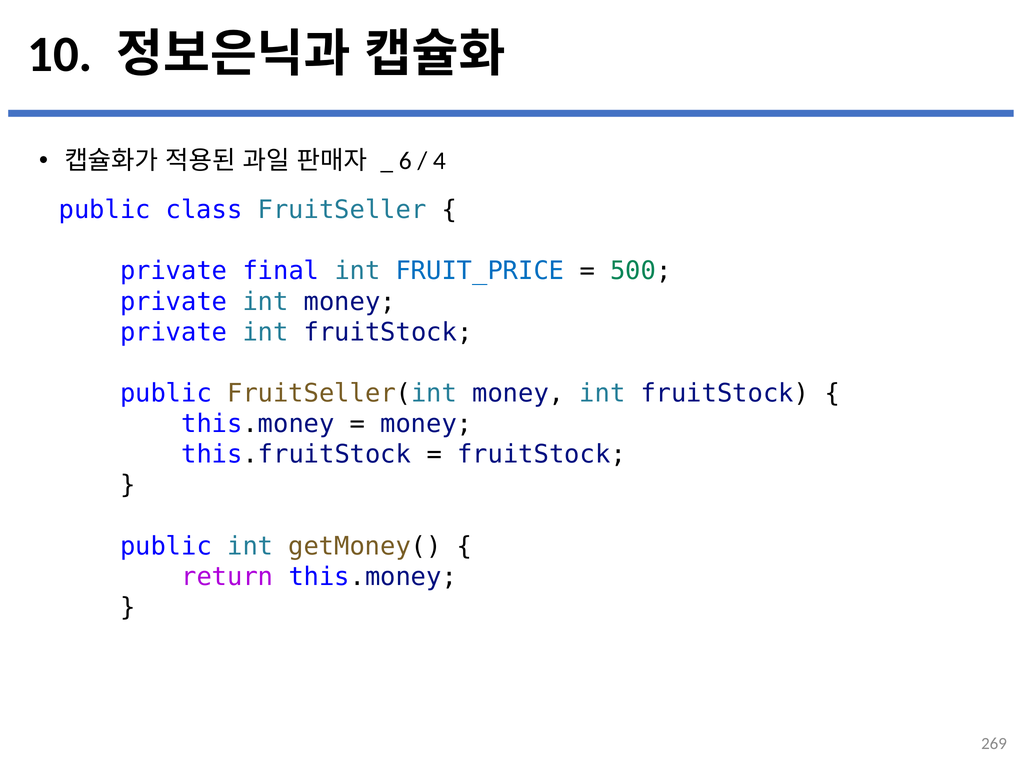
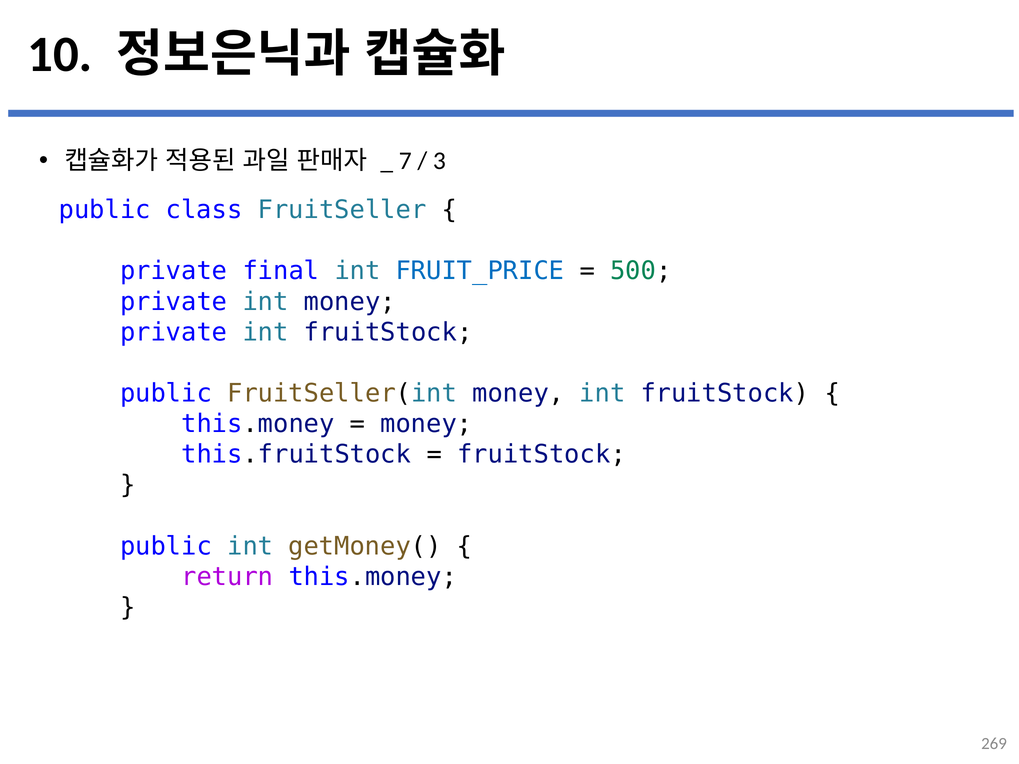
6: 6 -> 7 (405, 161)
4: 4 -> 3 (439, 161)
